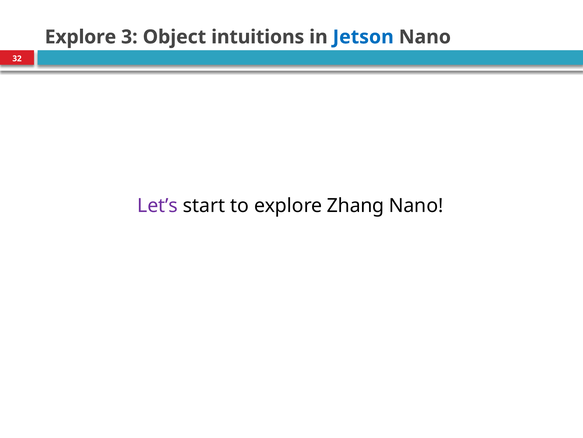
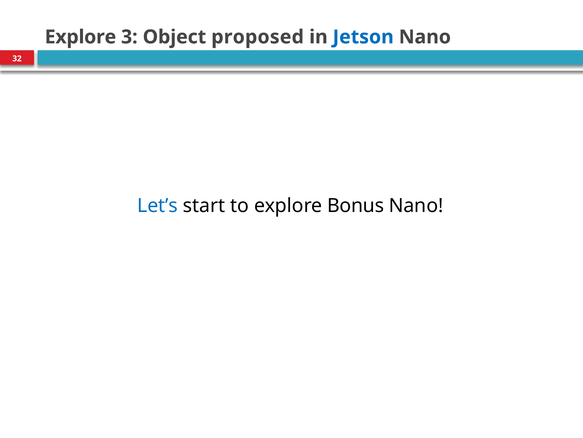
intuitions: intuitions -> proposed (258, 37)
Let’s colour: purple -> blue (158, 205)
Zhang: Zhang -> Bonus (356, 205)
